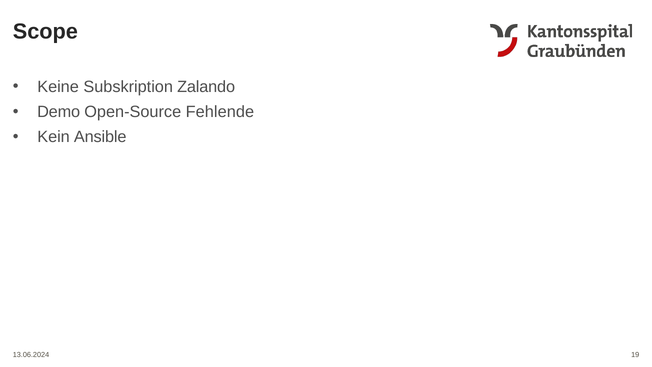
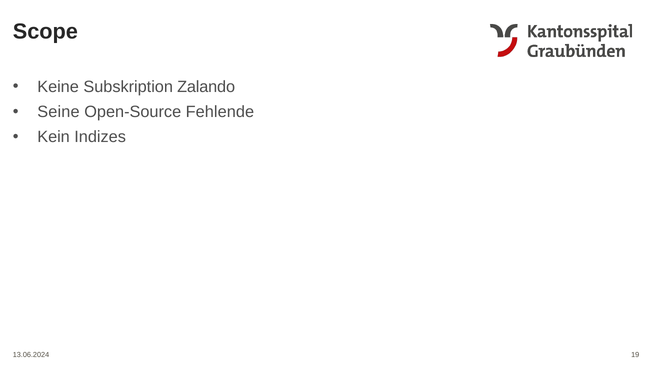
Demo: Demo -> Seine (58, 112)
Ansible: Ansible -> Indizes (100, 137)
